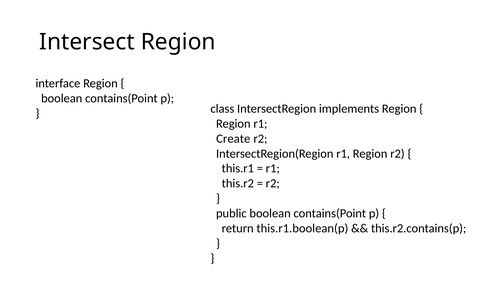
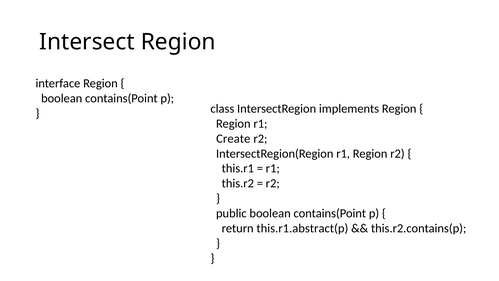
this.r1.boolean(p: this.r1.boolean(p -> this.r1.abstract(p (302, 228)
